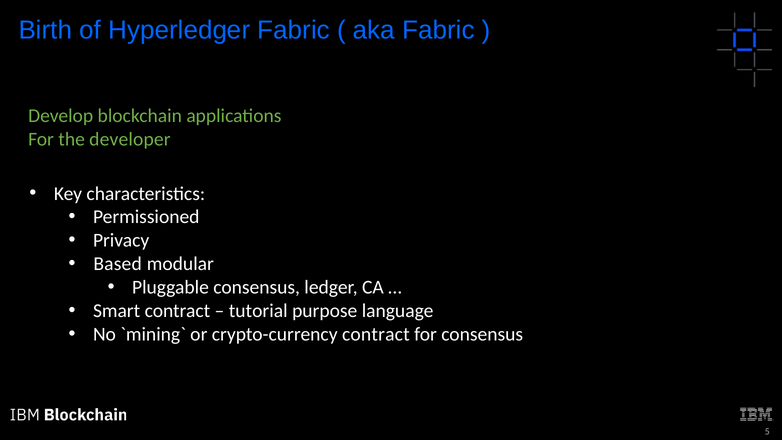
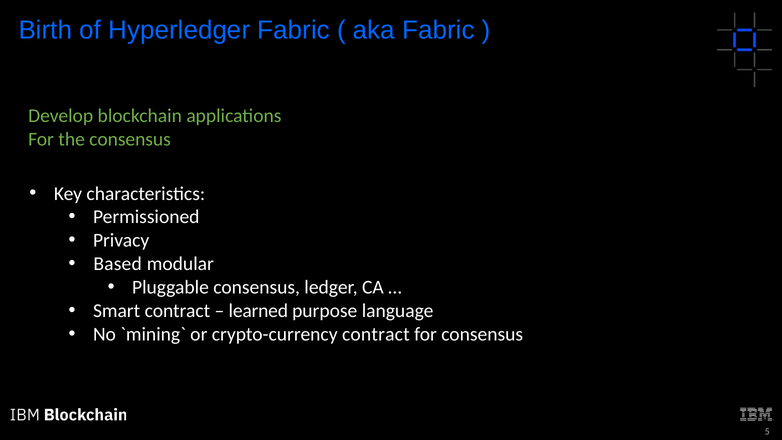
the developer: developer -> consensus (130, 139)
tutorial: tutorial -> learned (258, 311)
